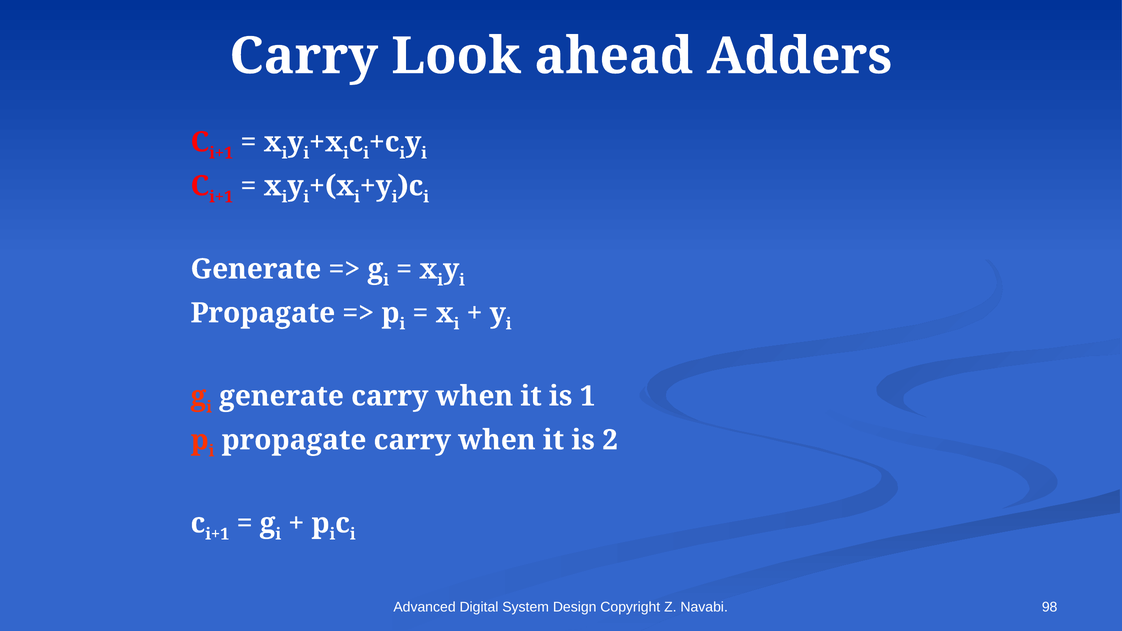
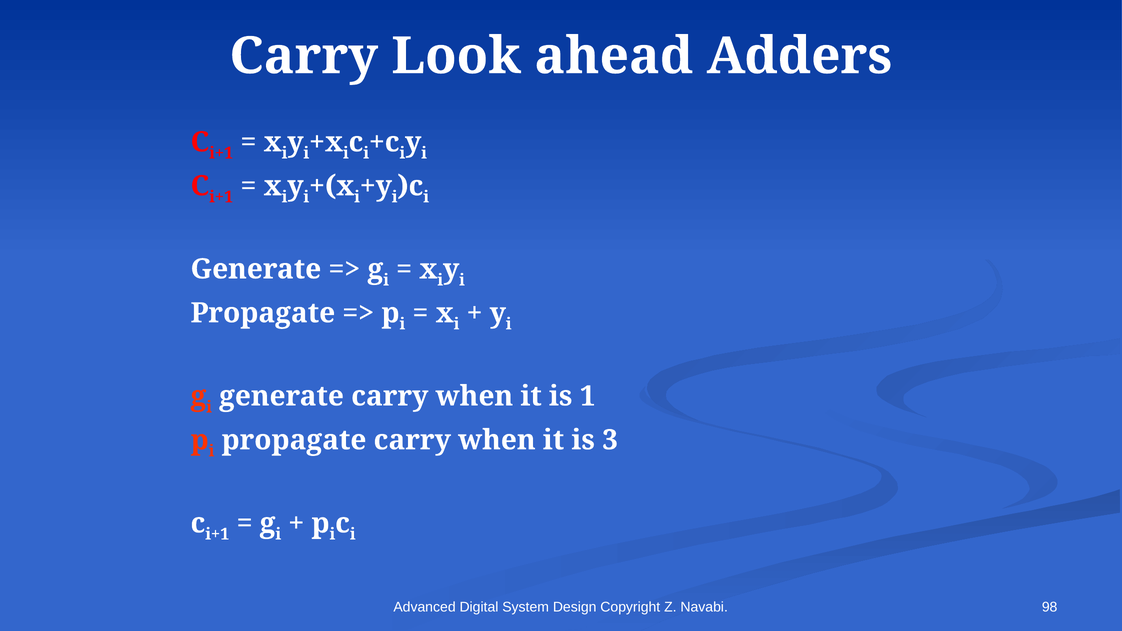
2: 2 -> 3 (610, 440)
